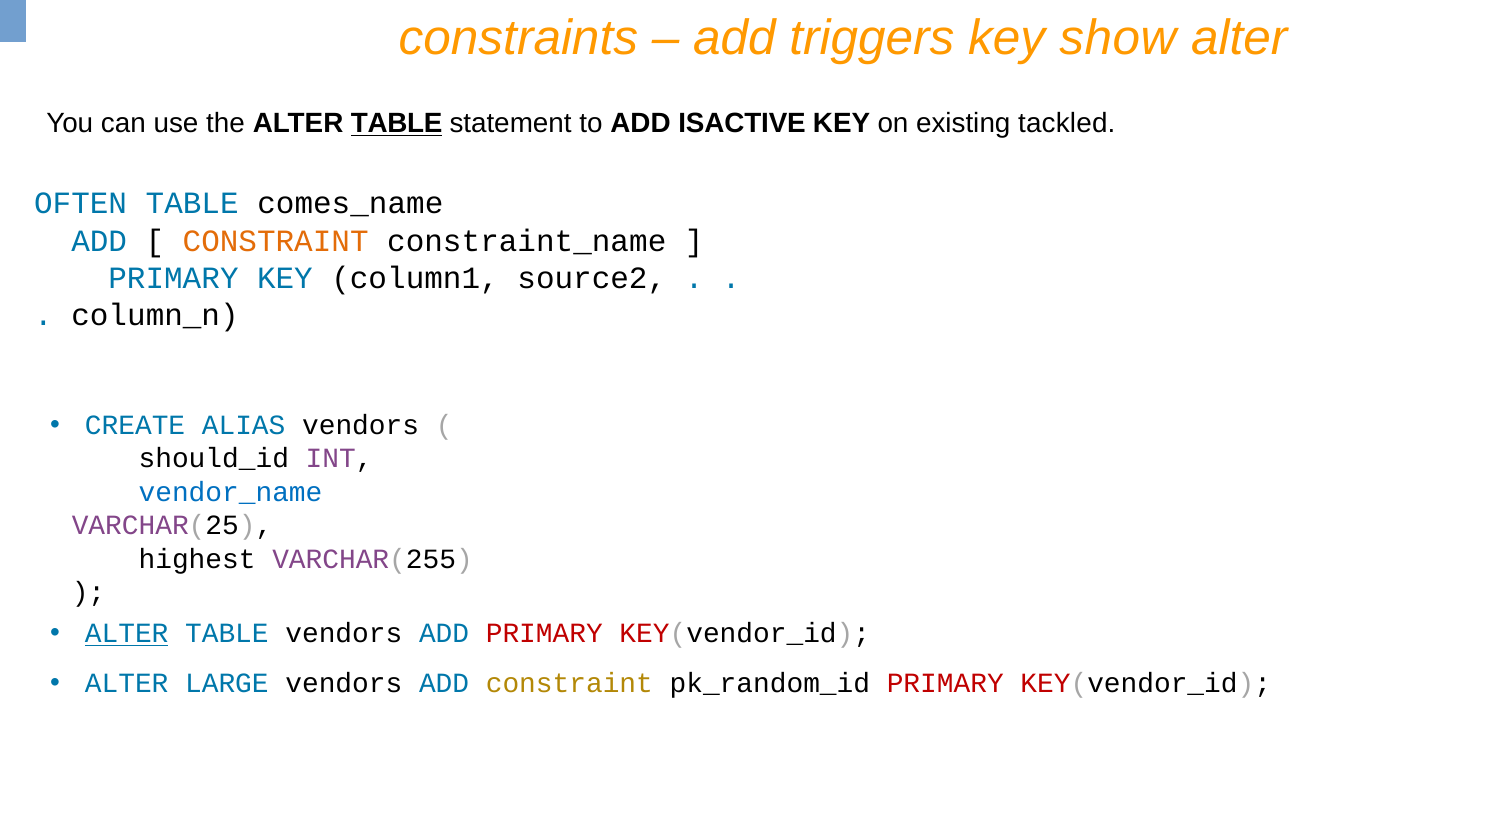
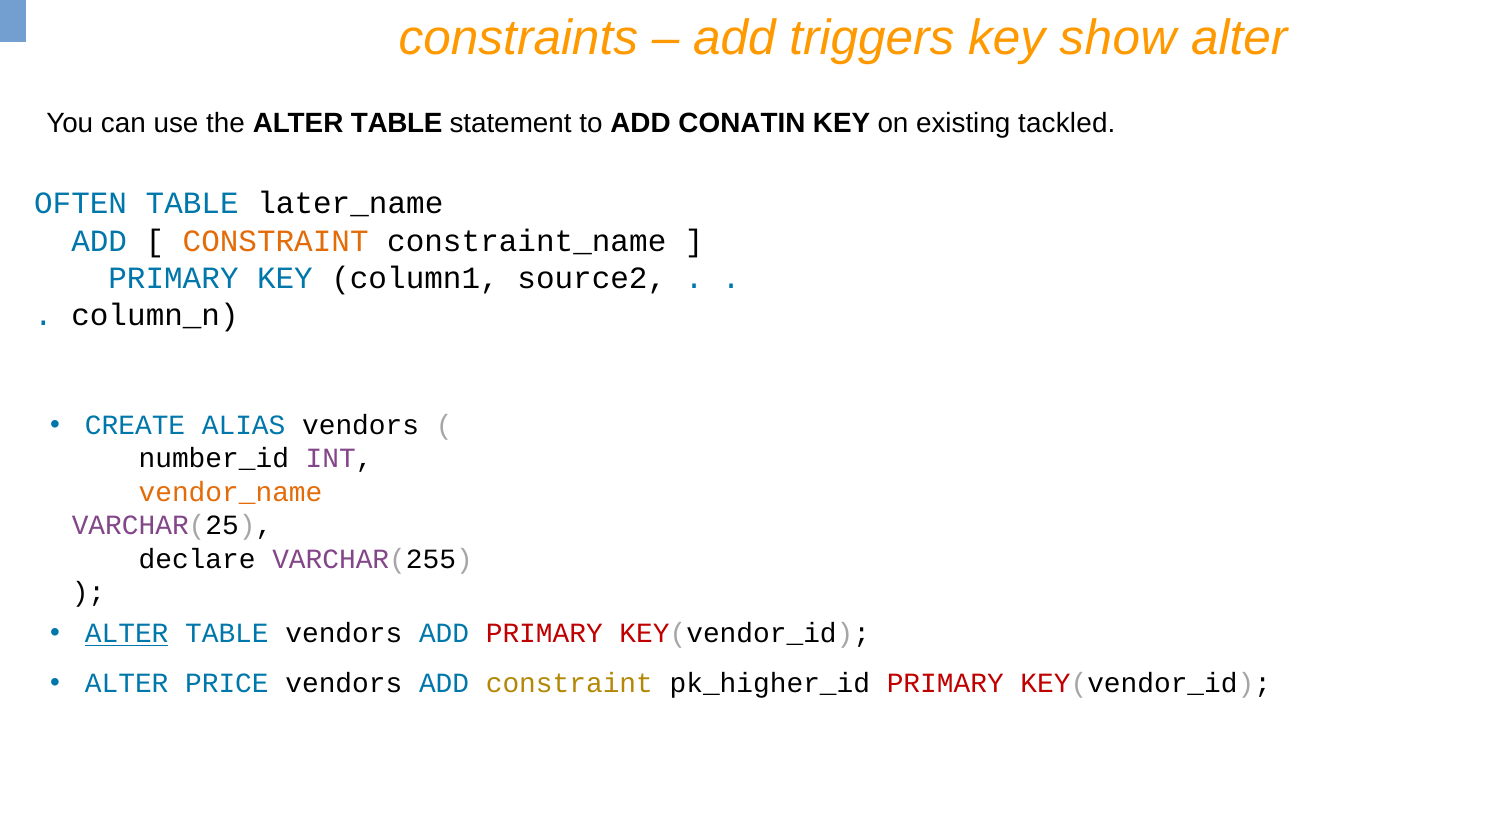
TABLE underline: present -> none (397, 124)
ISACTIVE: ISACTIVE -> CONATIN (742, 124)
comes_name: comes_name -> later_name (350, 204)
should_id: should_id -> number_id (214, 459)
vendor_name colour: blue -> orange (230, 492)
highest: highest -> declare (197, 559)
LARGE: LARGE -> PRICE (227, 684)
pk_random_id: pk_random_id -> pk_higher_id (770, 684)
